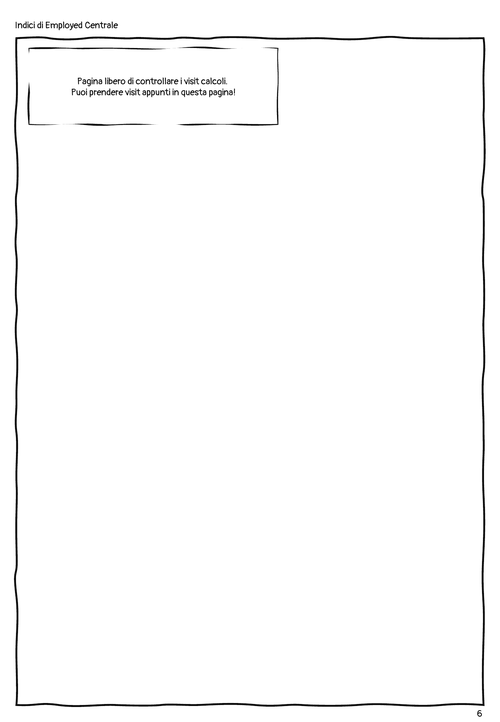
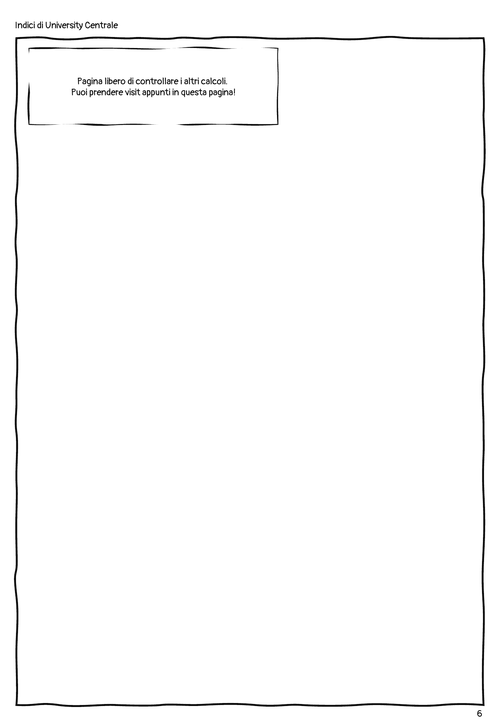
Employed: Employed -> University (64, 26)
i visit: visit -> altri (192, 81)
